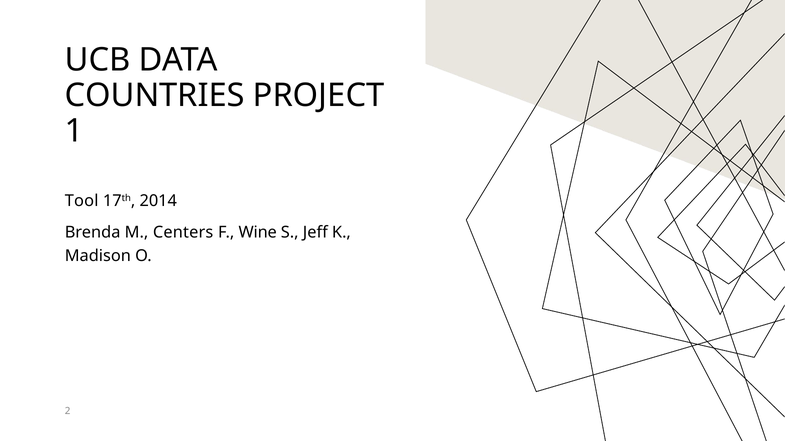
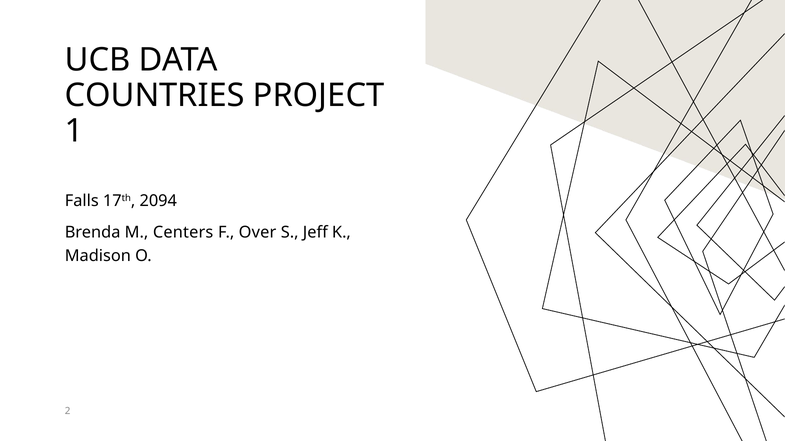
Tool: Tool -> Falls (82, 201)
2014: 2014 -> 2094 (158, 201)
Wine: Wine -> Over (257, 233)
